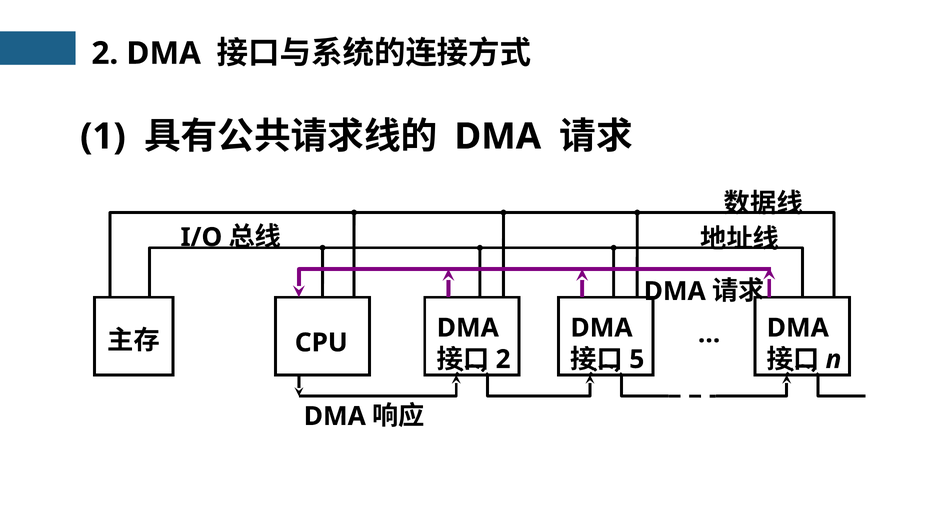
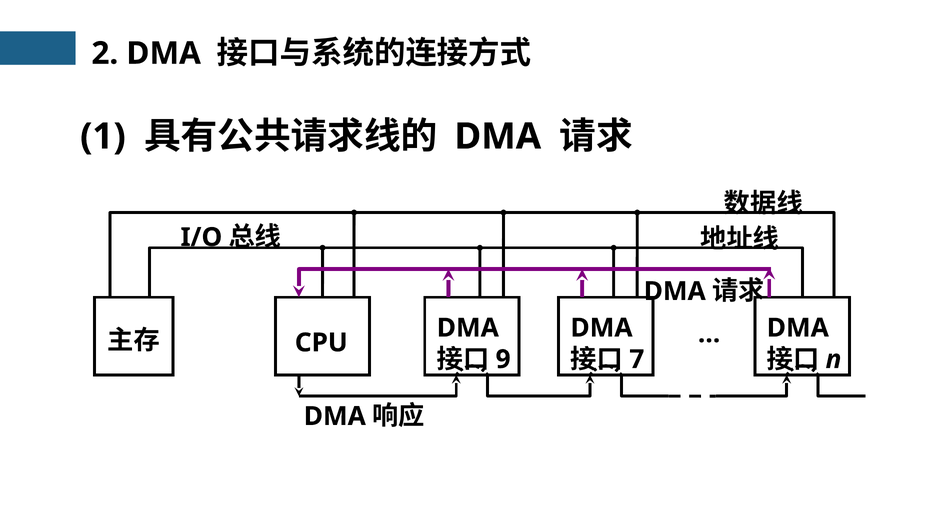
2: 2 -> 9 (503, 359)
5: 5 -> 7 (637, 359)
